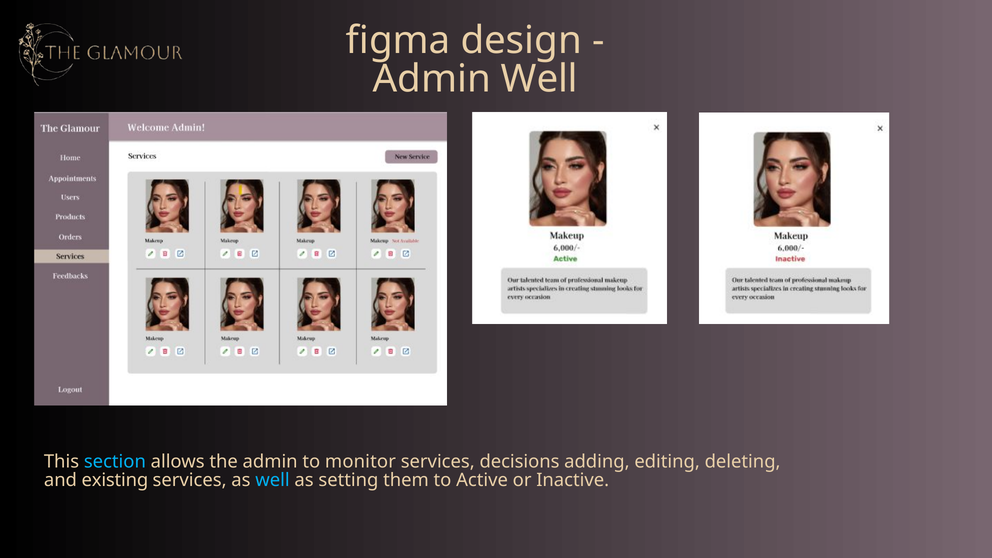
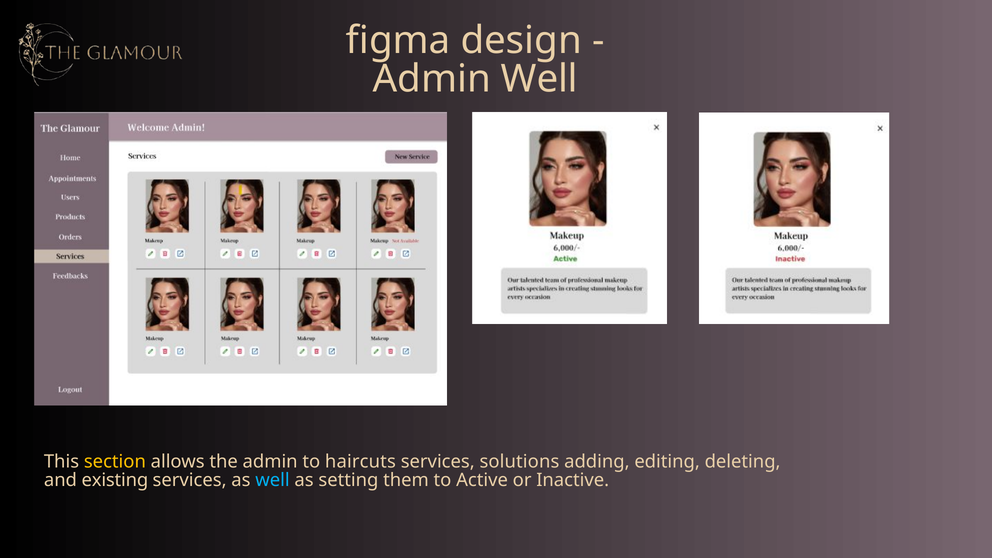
section colour: light blue -> yellow (115, 462)
monitor: monitor -> haircuts (360, 462)
decisions: decisions -> solutions (519, 462)
